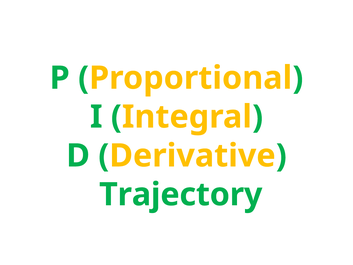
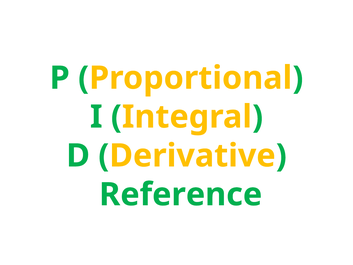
Trajectory: Trajectory -> Reference (181, 194)
